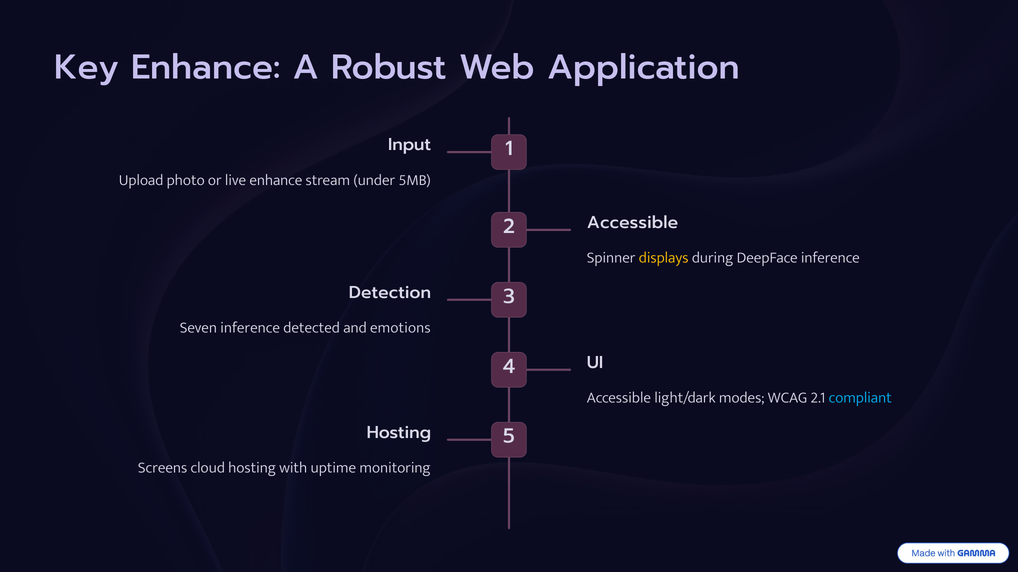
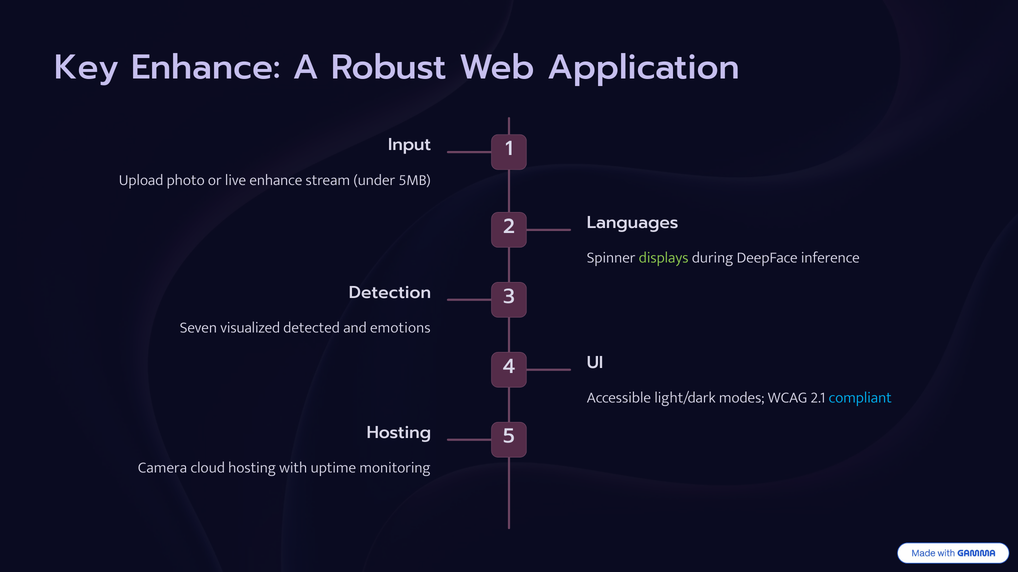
2 Accessible: Accessible -> Languages (633, 223)
displays colour: yellow -> light green (664, 258)
Seven inference: inference -> visualized (250, 328)
Screens: Screens -> Camera (163, 468)
